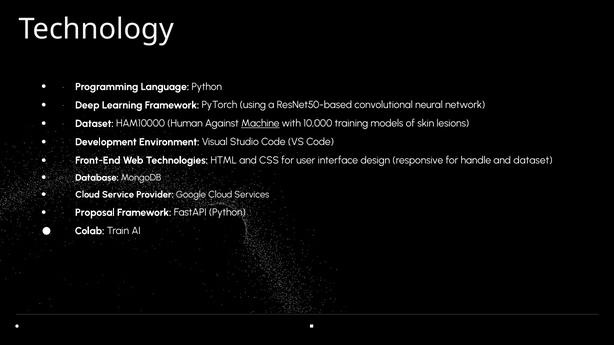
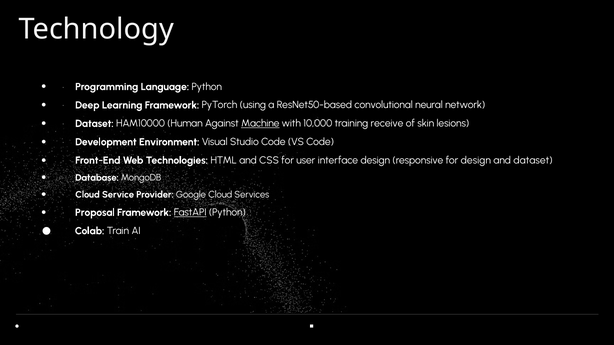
models: models -> receive (387, 124)
for handle: handle -> design (476, 160)
FastAPI underline: none -> present (190, 213)
